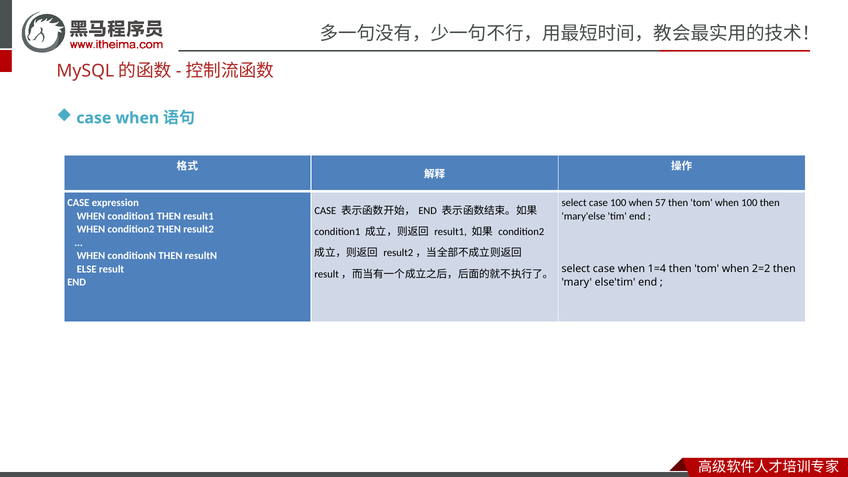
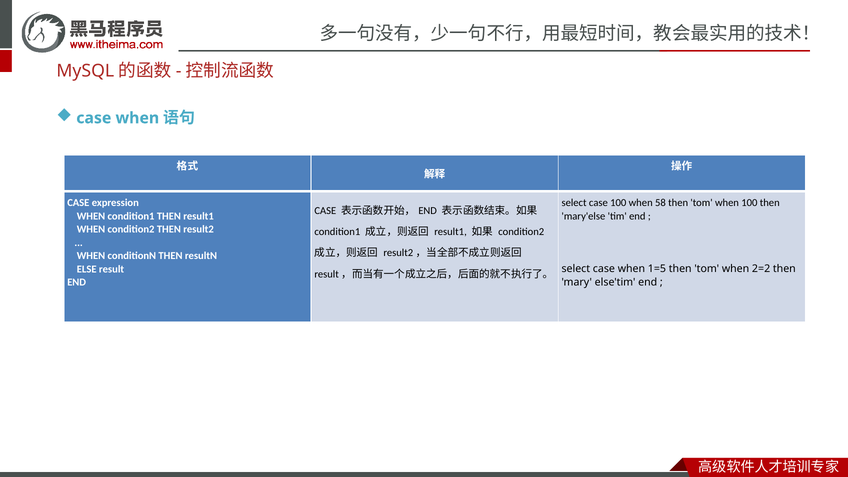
57: 57 -> 58 (660, 203)
1=4: 1=4 -> 1=5 (657, 269)
